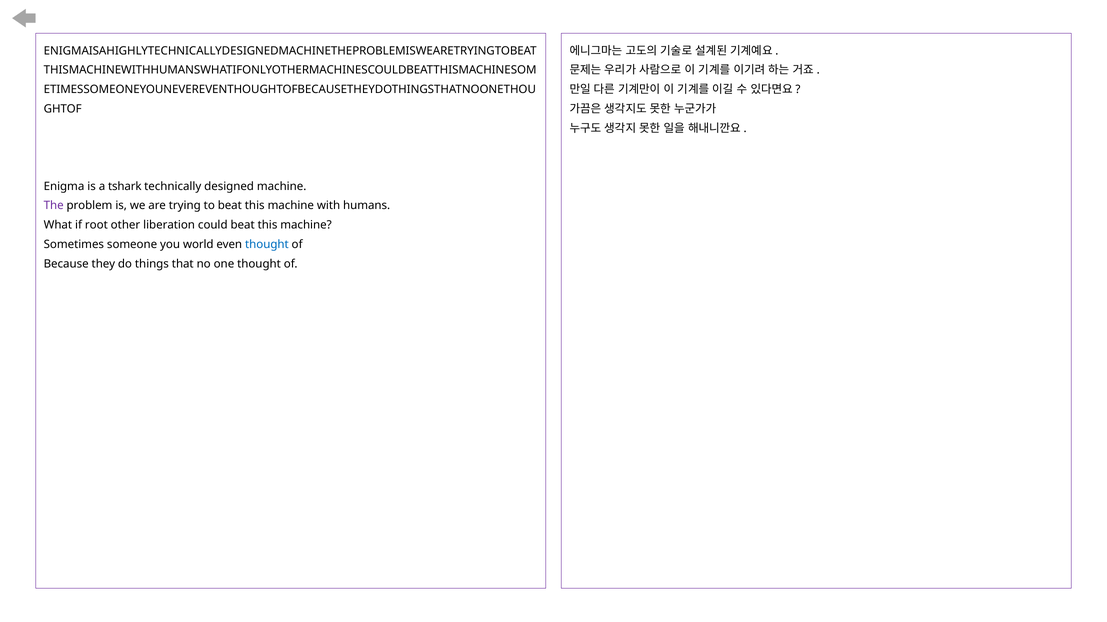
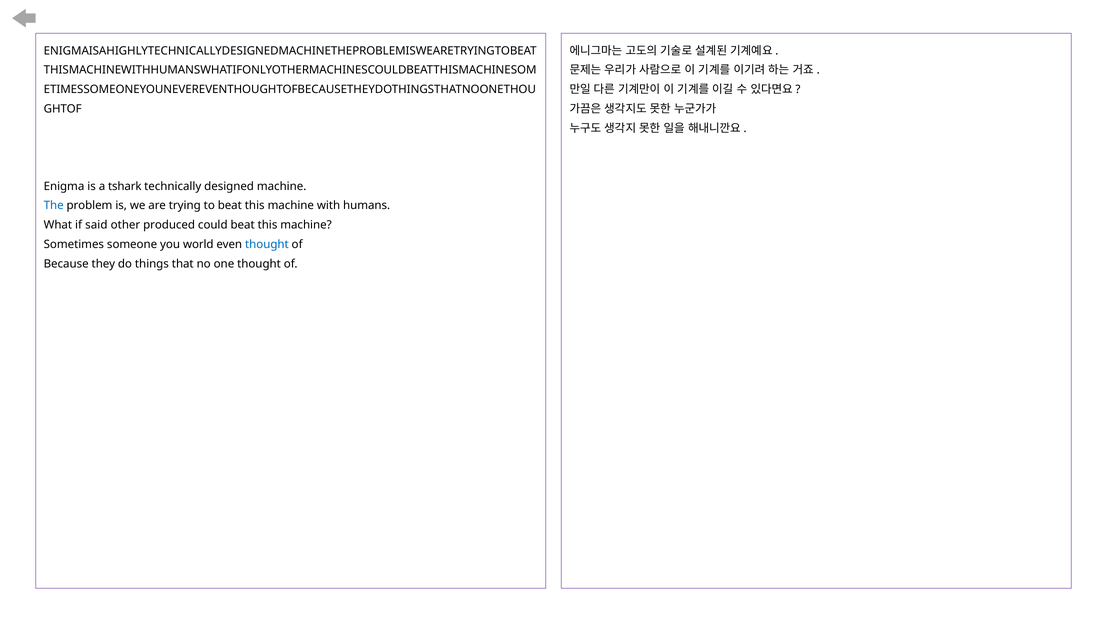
The colour: purple -> blue (54, 206)
root: root -> said (96, 225)
liberation: liberation -> produced (169, 225)
